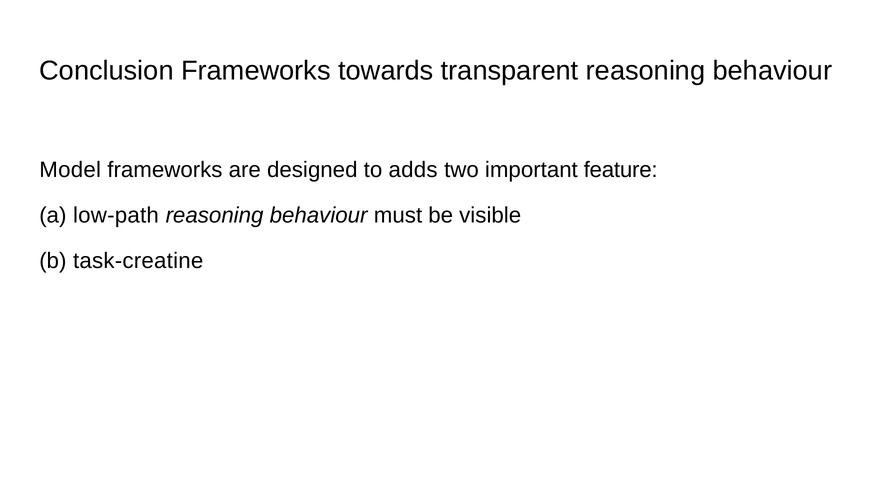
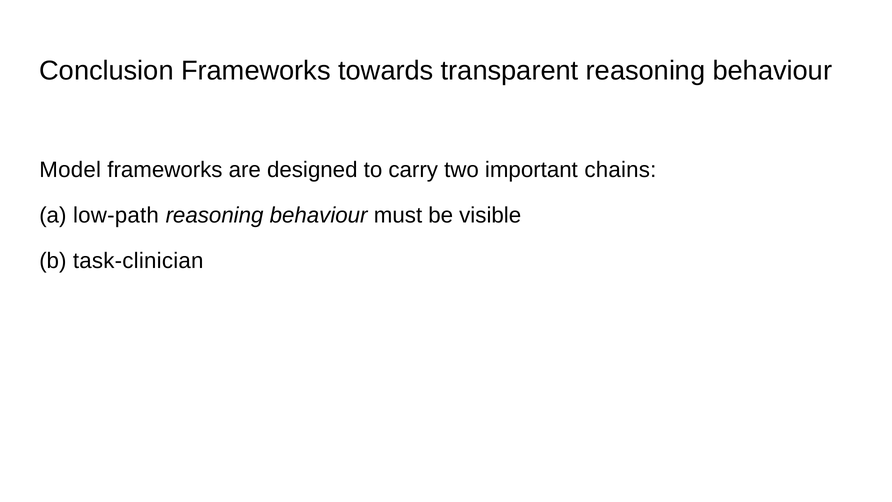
adds: adds -> carry (413, 170)
feature: feature -> chains (620, 170)
task-creatine: task-creatine -> task-clinician (138, 261)
